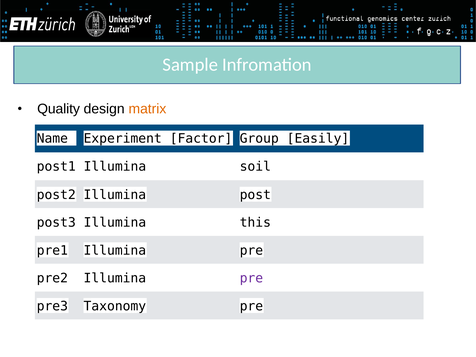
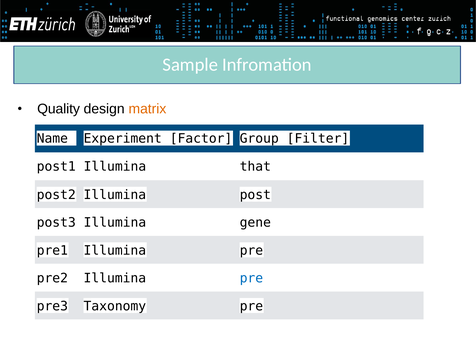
Easily: Easily -> Filter (318, 139)
soil: soil -> that (255, 167)
this: this -> gene (255, 223)
pre colour: purple -> blue (251, 278)
